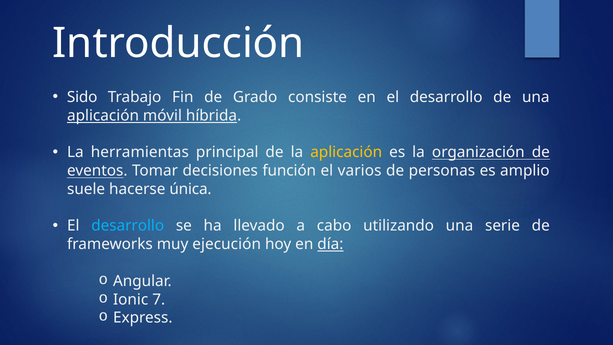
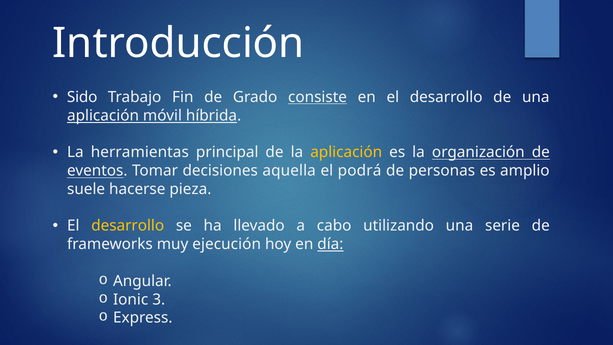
consiste underline: none -> present (318, 97)
función: función -> aquella (289, 171)
varios: varios -> podrá (360, 171)
única: única -> pieza (190, 189)
desarrollo colour: light blue -> yellow (128, 226)
7: 7 -> 3 (159, 299)
